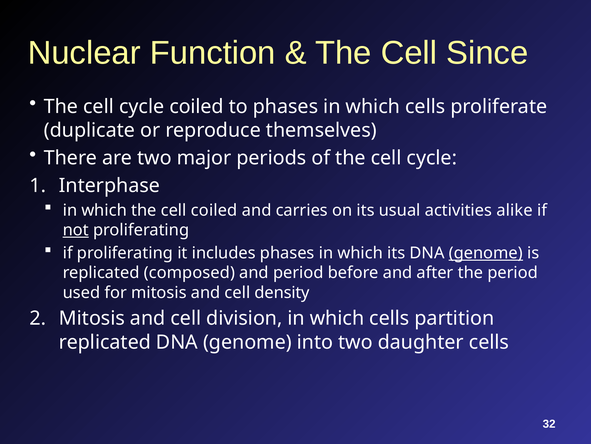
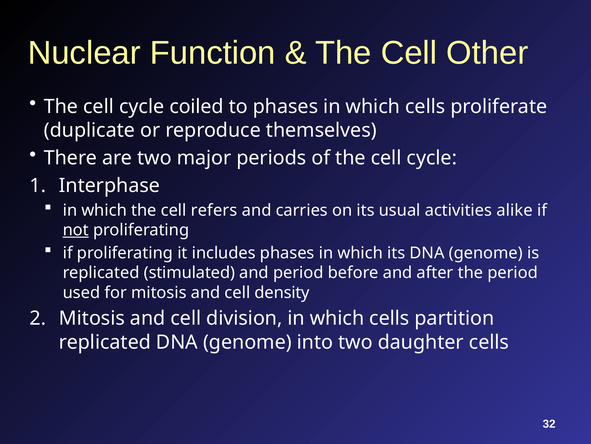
Since: Since -> Other (487, 53)
cell coiled: coiled -> refers (214, 210)
genome underline: present -> none (486, 253)
composed: composed -> stimulated (189, 272)
